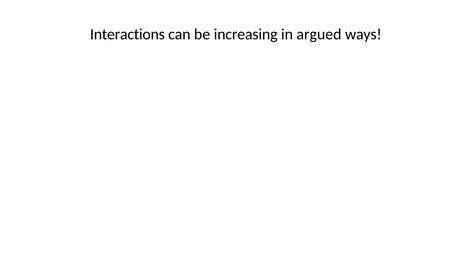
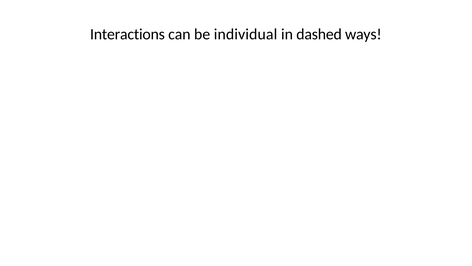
increasing: increasing -> individual (246, 34)
argued: argued -> dashed (319, 34)
